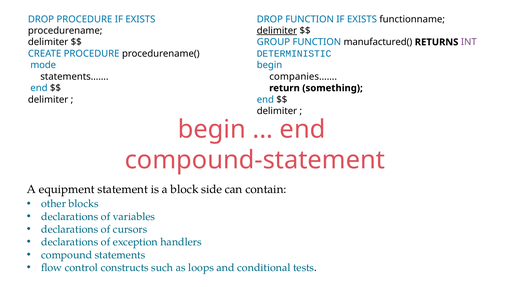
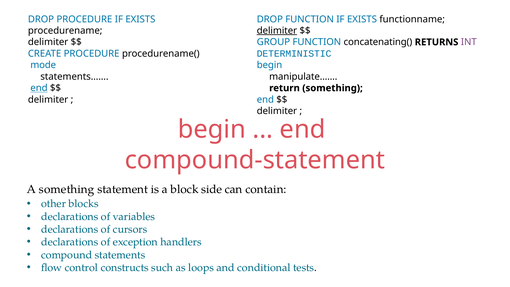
manufactured(: manufactured( -> concatenating( (378, 42)
companies……: companies…… -> manipulate…… (303, 77)
end underline: none -> present (39, 88)
A equipment: equipment -> something (67, 189)
